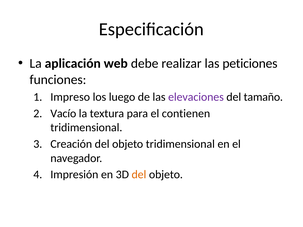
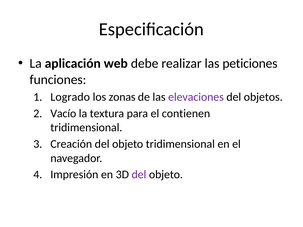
Impreso: Impreso -> Logrado (70, 97)
luego: luego -> zonas (122, 97)
tamaño: tamaño -> objetos (263, 97)
del colour: orange -> purple (139, 175)
